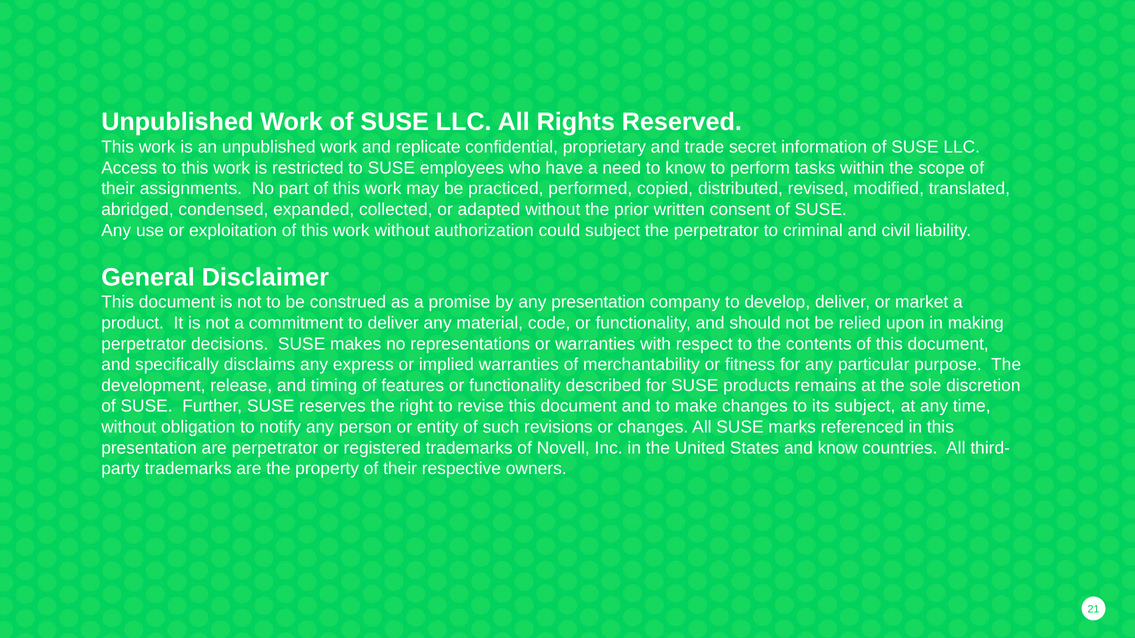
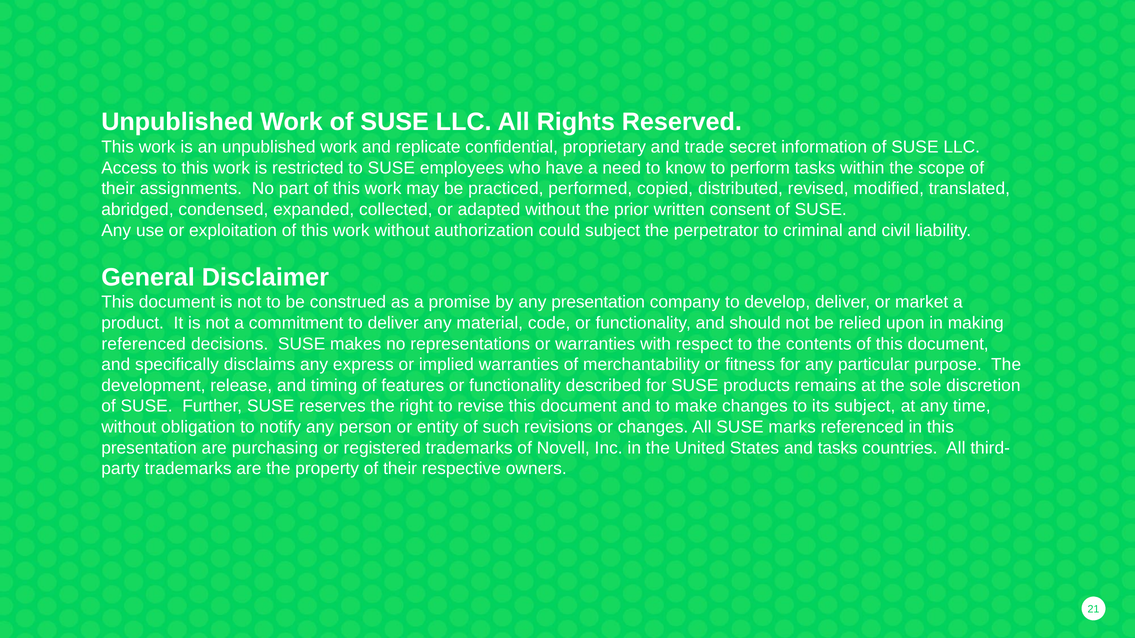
perpetrator: perpetrator -> referenced (144, 344)
are perpetrator: perpetrator -> purchasing (275, 448)
and know: know -> tasks (838, 448)
